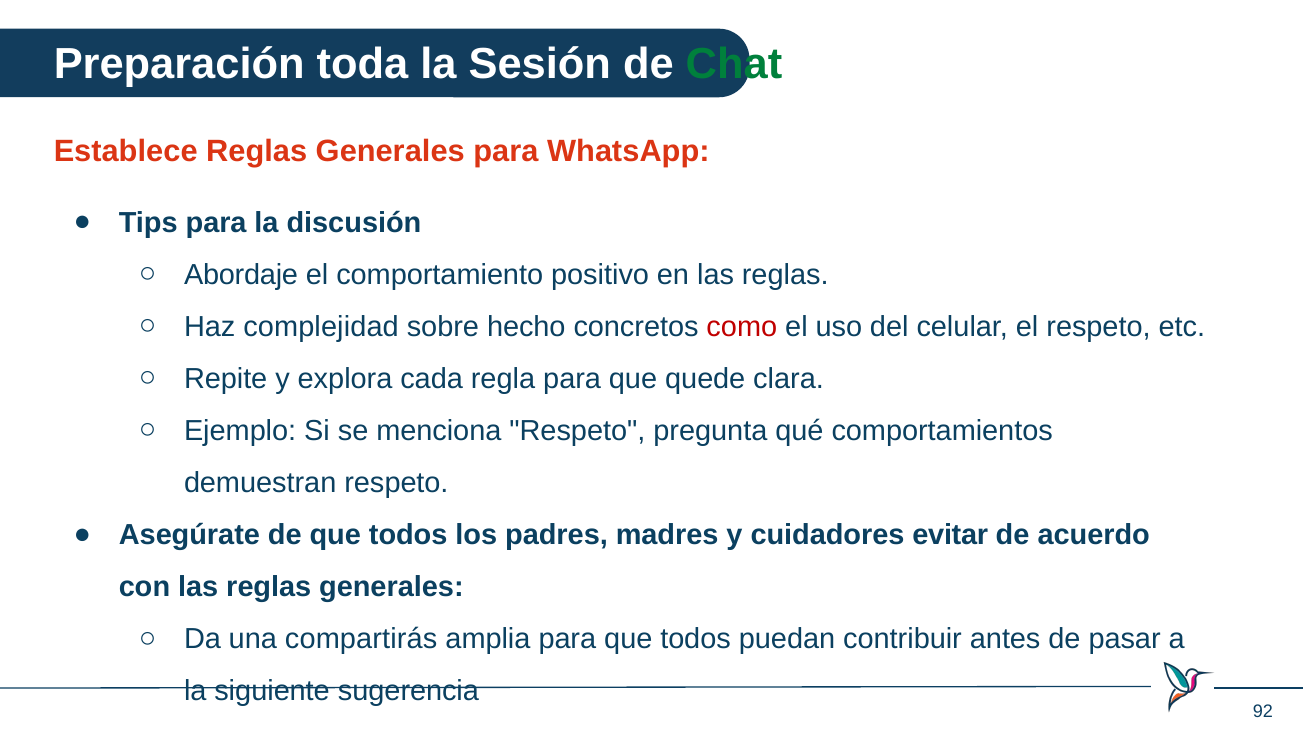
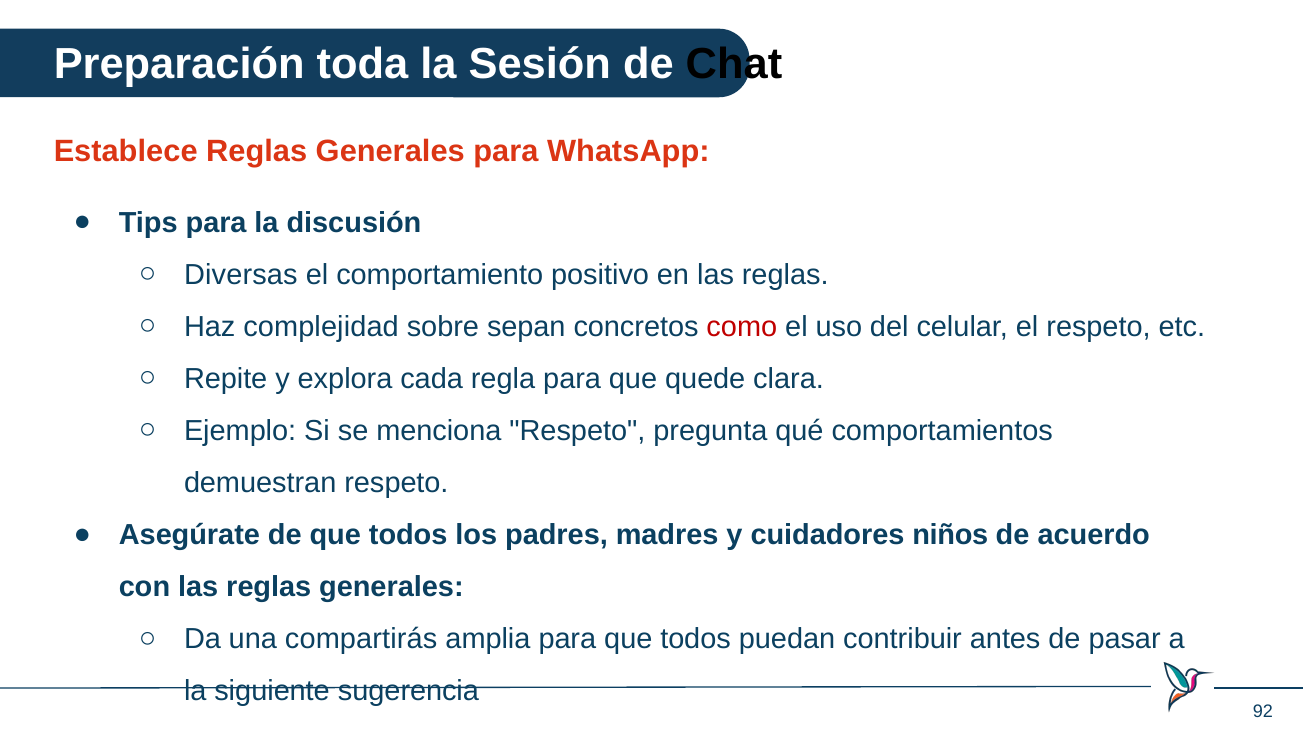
Chat colour: green -> black (734, 64)
Abordaje: Abordaje -> Diversas (241, 275)
hecho: hecho -> sepan (526, 327)
evitar: evitar -> niños (950, 535)
